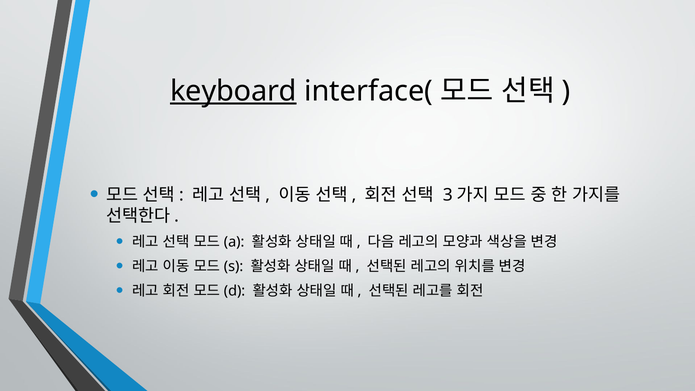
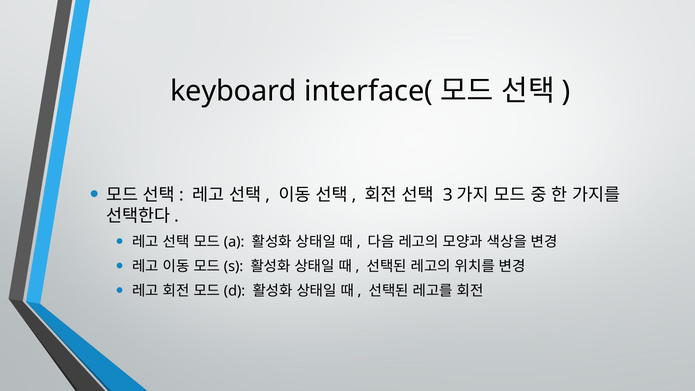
keyboard underline: present -> none (233, 91)
